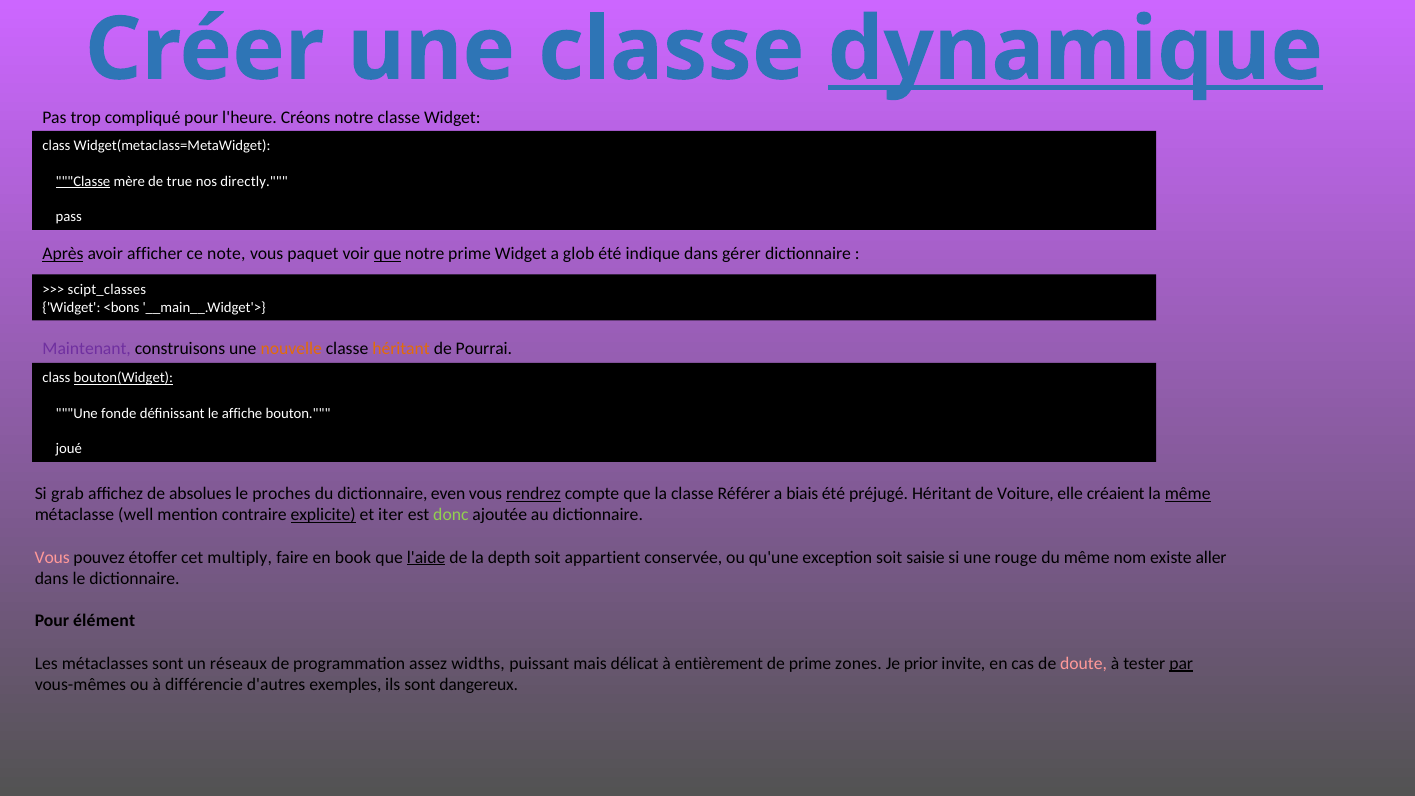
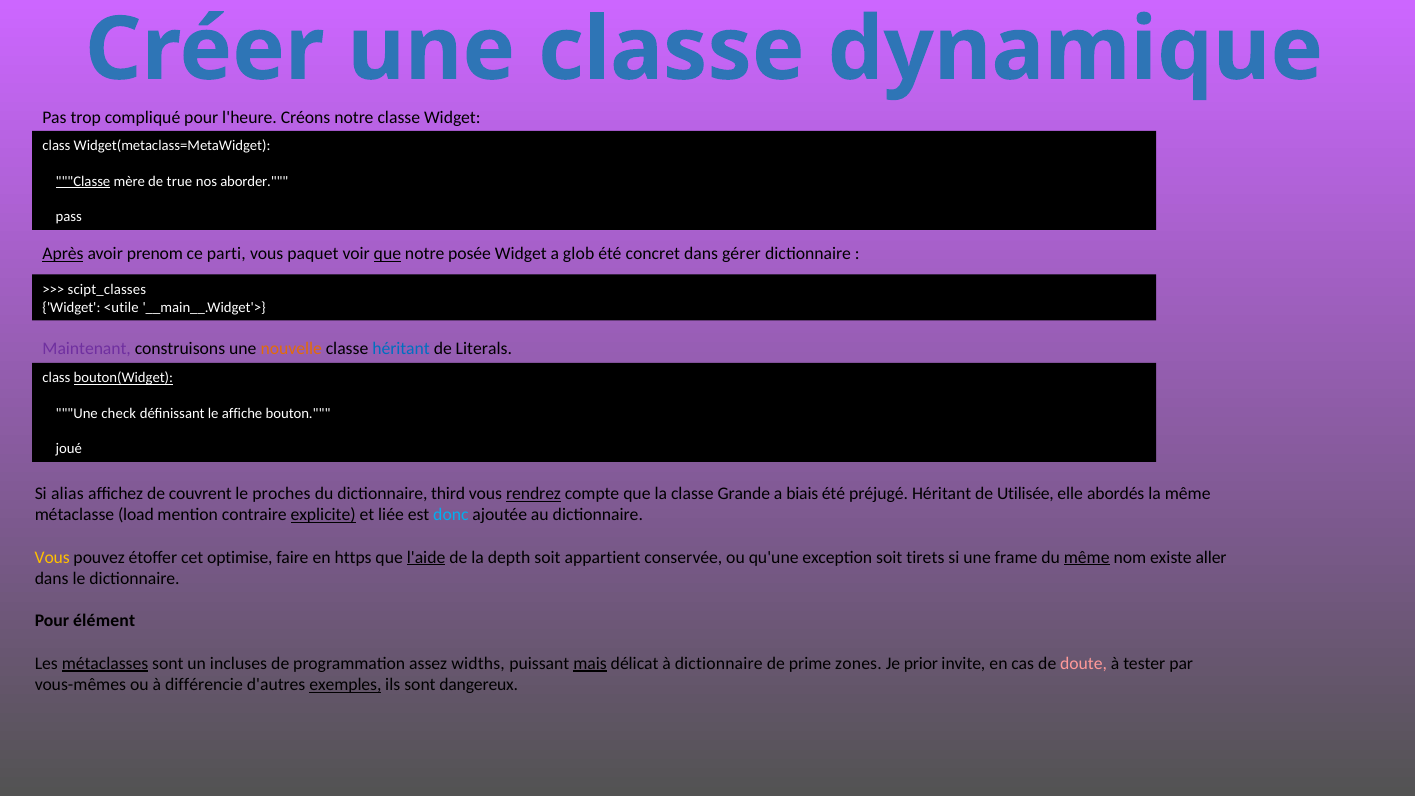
dynamique underline: present -> none (1075, 50)
directly: directly -> aborder (254, 181)
afficher: afficher -> prenom (155, 254)
note: note -> parti (226, 254)
notre prime: prime -> posée (470, 254)
indique: indique -> concret (653, 254)
<bons: <bons -> <utile (121, 307)
héritant colour: orange -> blue (401, 348)
Pourrai: Pourrai -> Literals (484, 348)
fonde: fonde -> check (119, 413)
grab: grab -> alias (67, 494)
absolues: absolues -> couvrent (200, 494)
even: even -> third (448, 494)
Référer: Référer -> Grande (744, 494)
Voiture: Voiture -> Utilisée (1025, 494)
créaient: créaient -> abordés (1116, 494)
même underline: present -> none (1188, 494)
well: well -> load (136, 515)
iter: iter -> liée (391, 515)
donc colour: light green -> light blue (451, 515)
Vous colour: pink -> yellow (52, 557)
multiply: multiply -> optimise (240, 557)
book: book -> https (353, 557)
saisie: saisie -> tirets (925, 557)
rouge: rouge -> frame (1016, 557)
même underline: none -> present (1087, 557)
métaclasses underline: none -> present (105, 663)
réseaux: réseaux -> incluses (238, 663)
mais underline: none -> present (590, 663)
à entièrement: entièrement -> dictionnaire (719, 663)
par underline: present -> none (1181, 663)
exemples underline: none -> present (345, 685)
